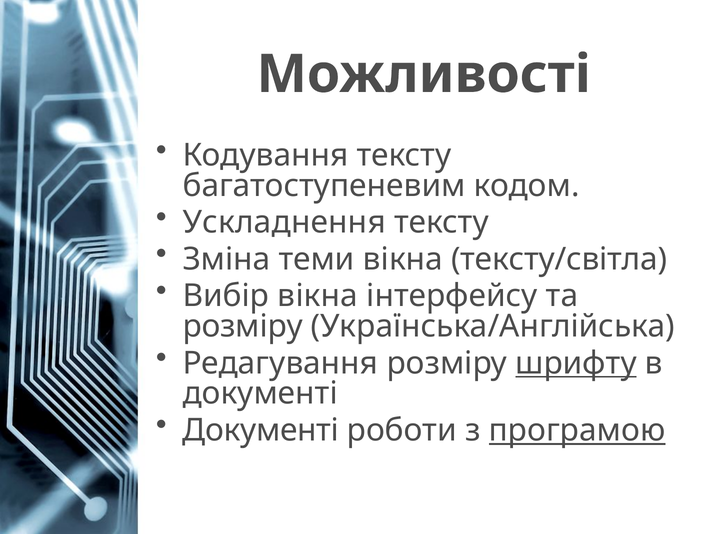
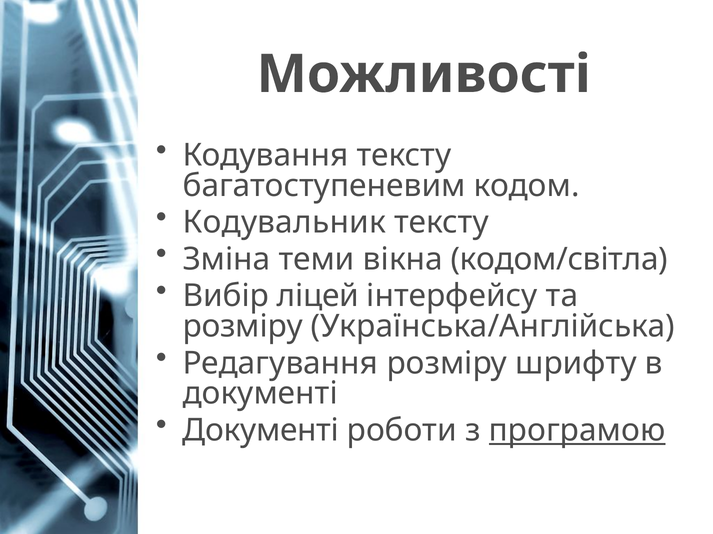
Ускладнення: Ускладнення -> Кодувальник (284, 223)
тексту/світла: тексту/світла -> кодом/світла (559, 260)
Вибір вікна: вікна -> ліцей (318, 296)
шрифту underline: present -> none (576, 364)
